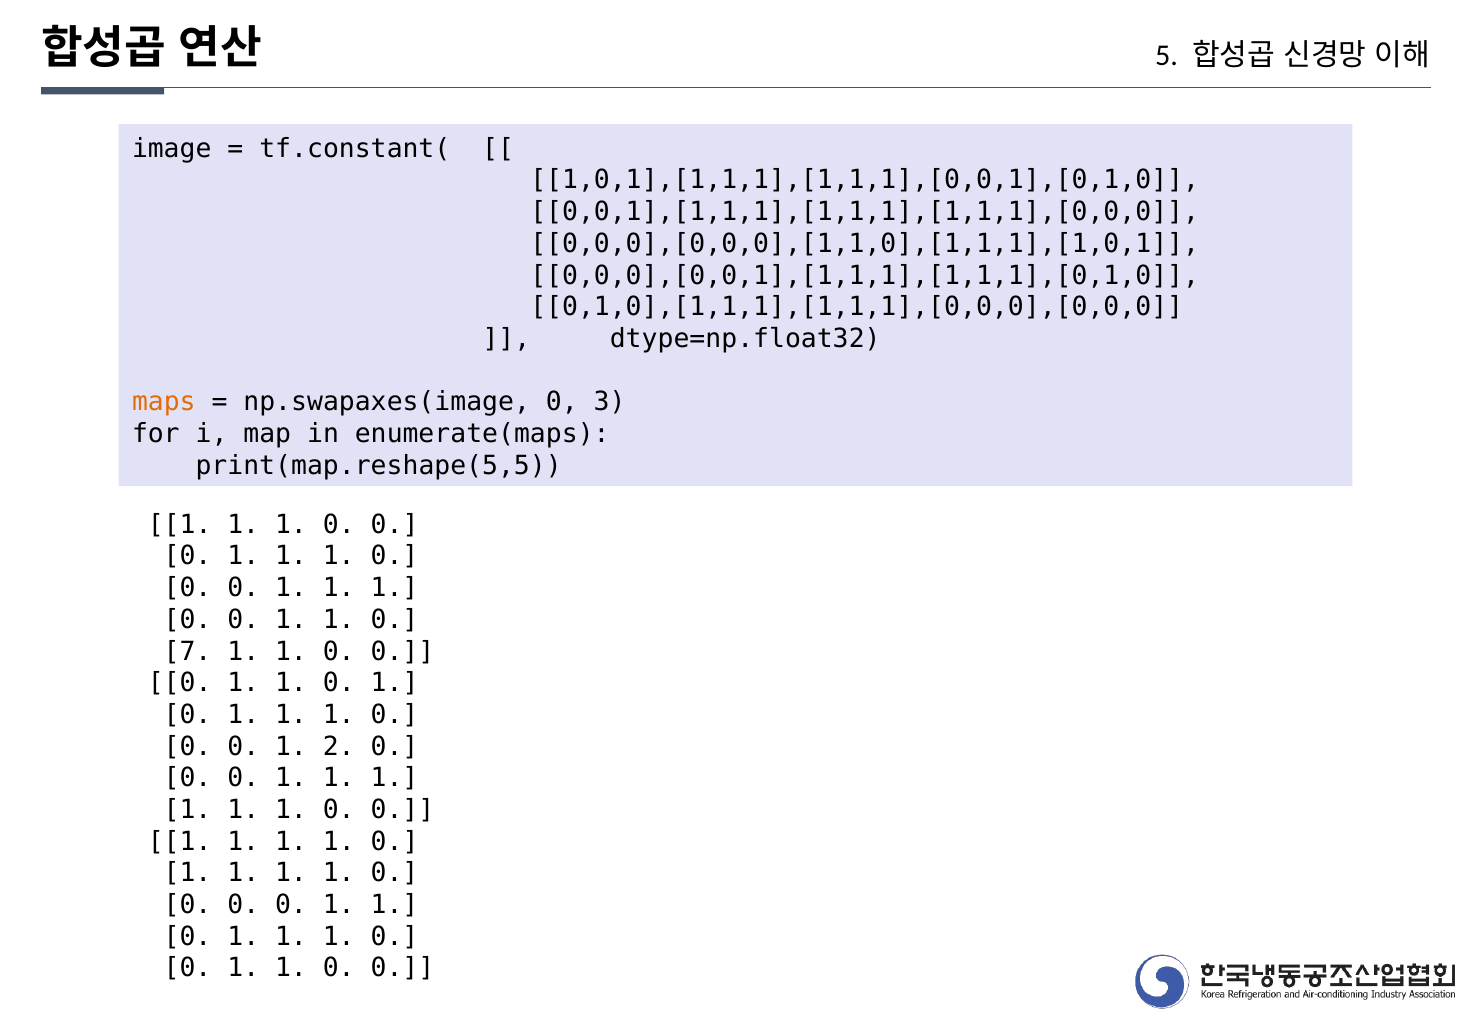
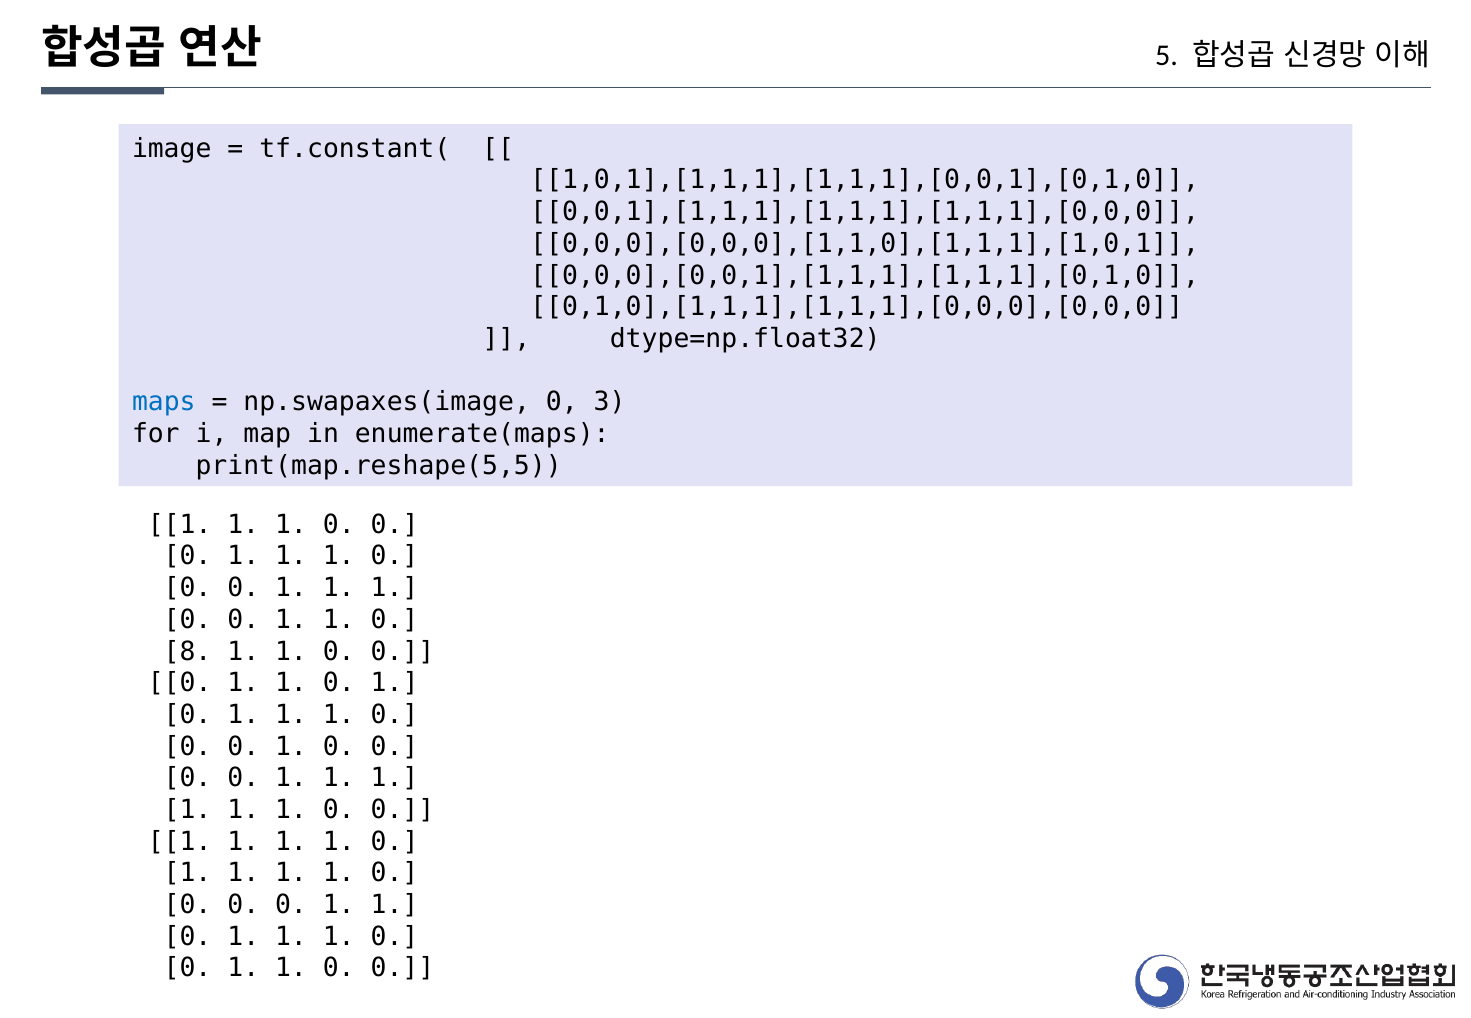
maps colour: orange -> blue (164, 402)
7: 7 -> 8 (187, 652)
0 0 1 2: 2 -> 0 (339, 747)
